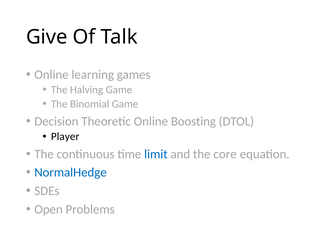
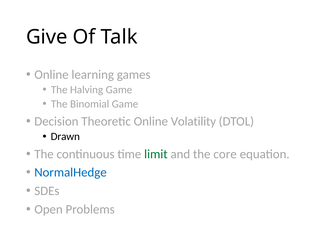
Boosting: Boosting -> Volatility (193, 121)
Player: Player -> Drawn (65, 137)
limit colour: blue -> green (156, 154)
